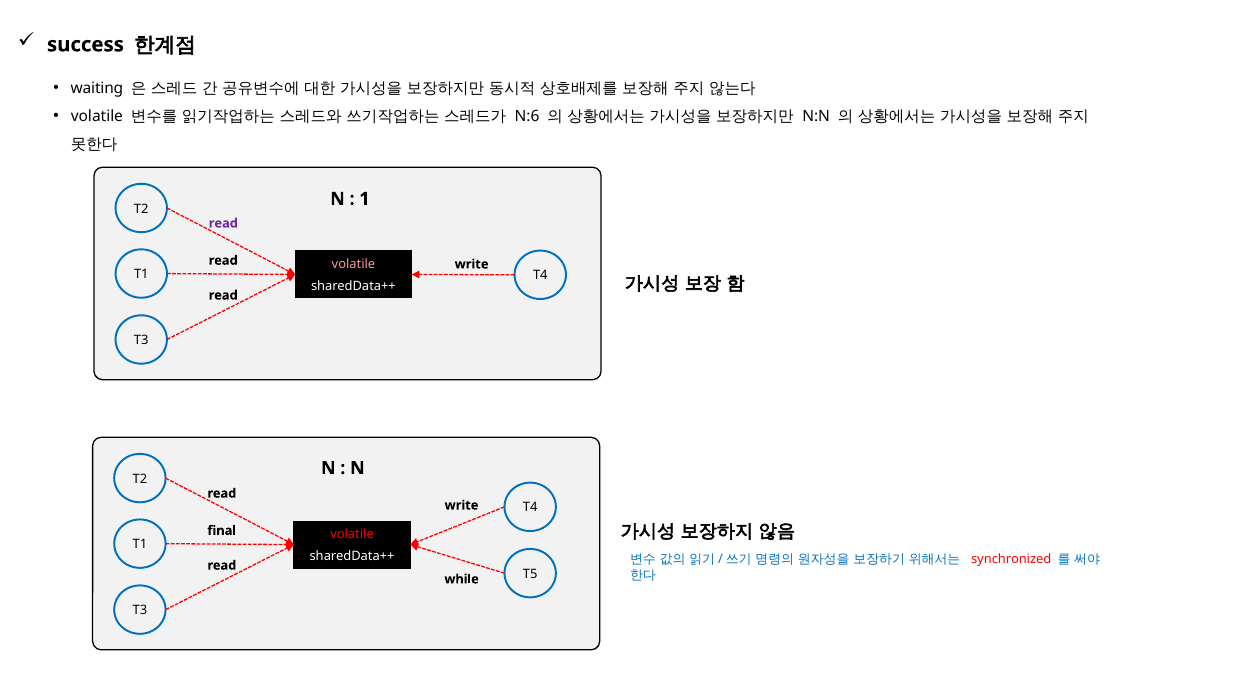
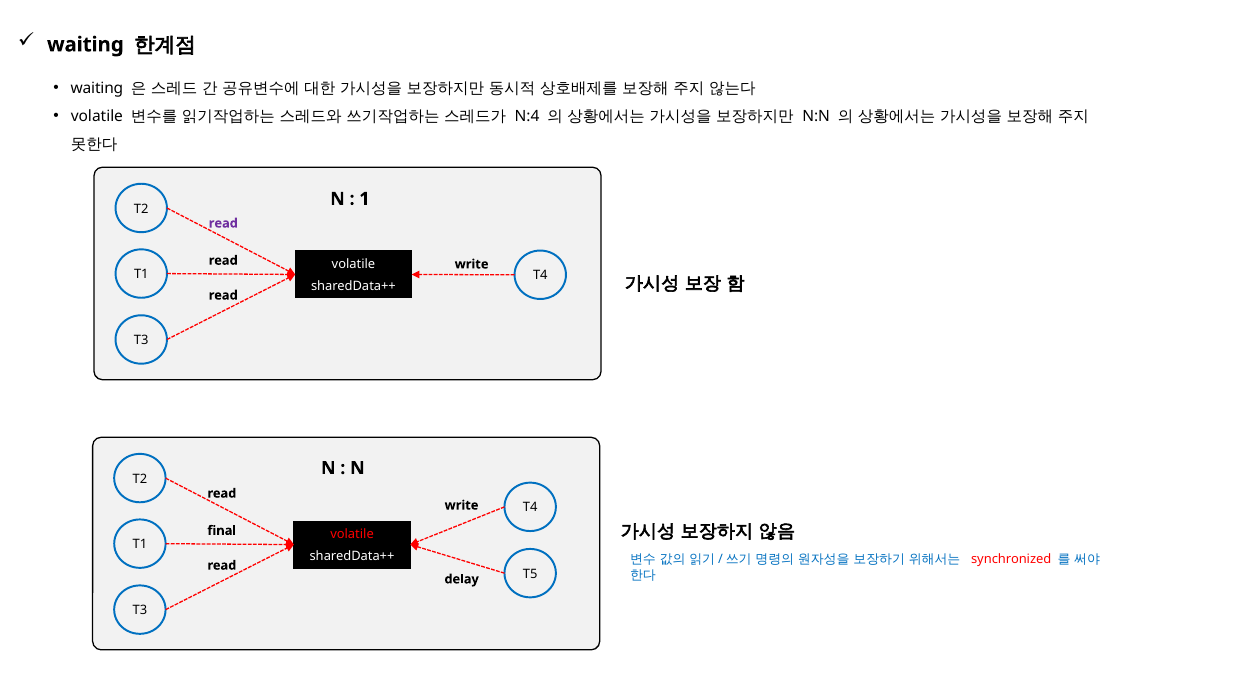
success: success -> waiting (85, 45)
N:6: N:6 -> N:4 (527, 116)
volatile colour: pink -> white (353, 264)
while: while -> delay (462, 579)
